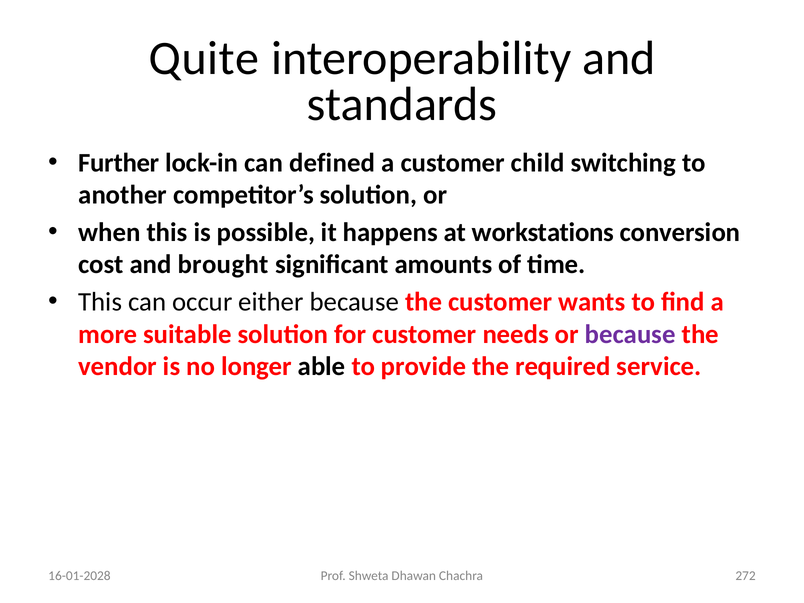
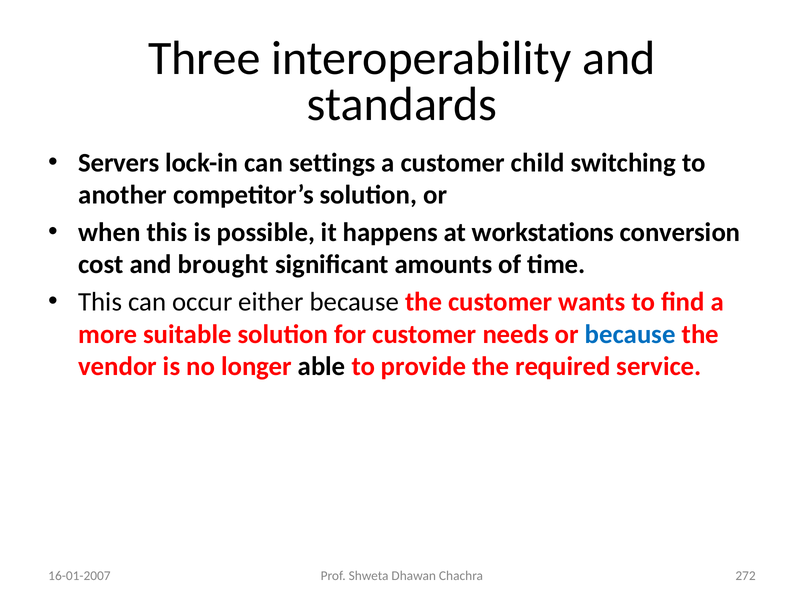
Quite: Quite -> Three (204, 59)
Further: Further -> Servers (119, 163)
defined: defined -> settings (332, 163)
because colour: purple -> blue (630, 334)
16-01-2028: 16-01-2028 -> 16-01-2007 (79, 576)
